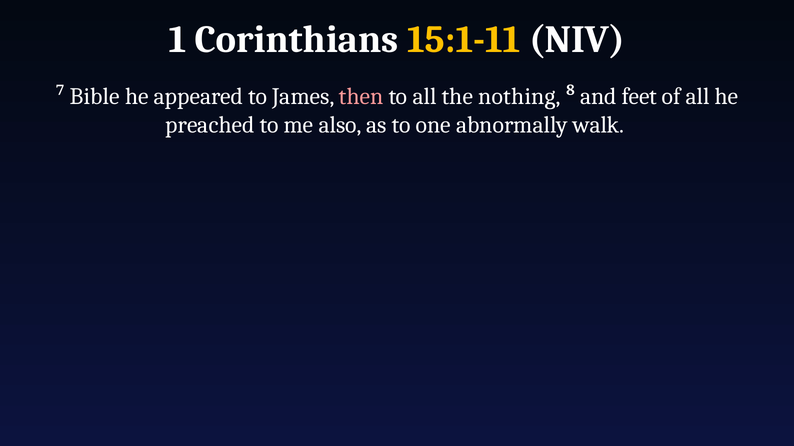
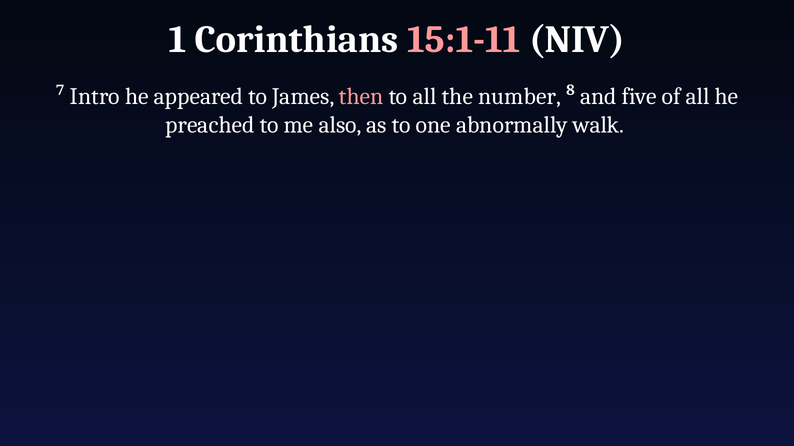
15:1-11 colour: yellow -> pink (464, 40)
Bible: Bible -> Intro (95, 97)
nothing: nothing -> number (520, 97)
feet: feet -> five (639, 97)
